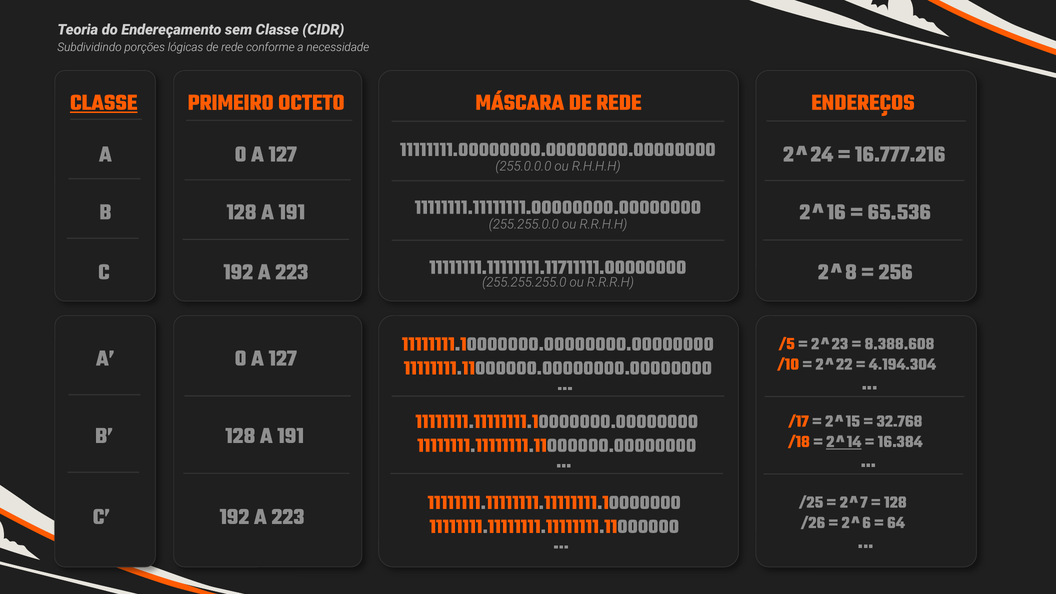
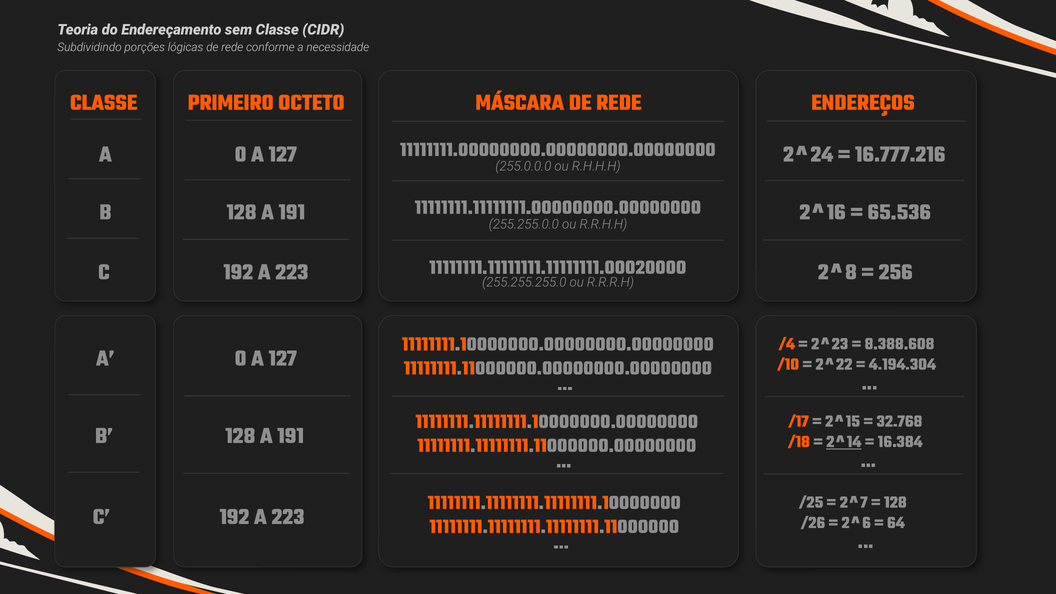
CLASSE underline: present -> none (104, 102)
11111111.11111111.11711111.00000000: 11111111.11111111.11711111.00000000 -> 11111111.11111111.11111111.00020000 (558, 267)
/5: /5 -> /4 (787, 343)
